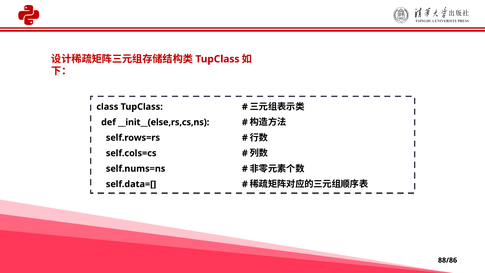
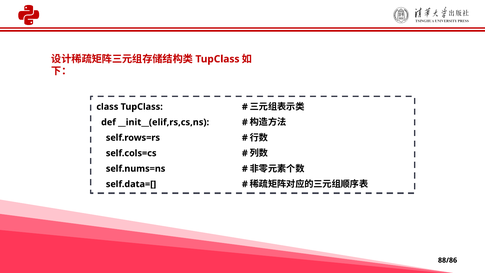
__init__(else,rs,cs,ns: __init__(else,rs,cs,ns -> __init__(elif,rs,cs,ns (164, 122)
